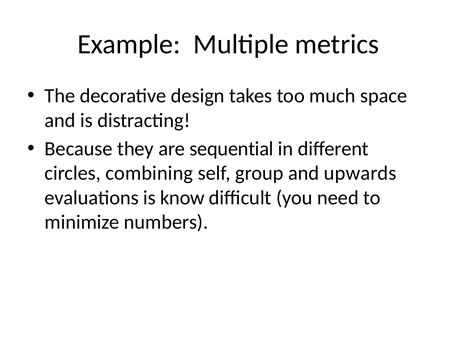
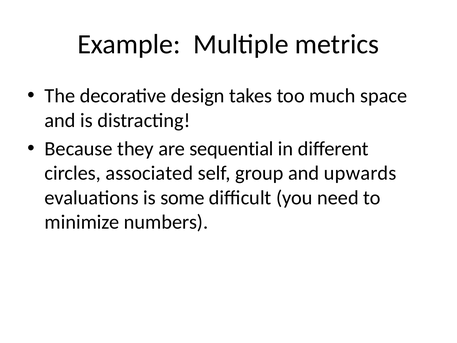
combining: combining -> associated (149, 173)
know: know -> some (183, 198)
